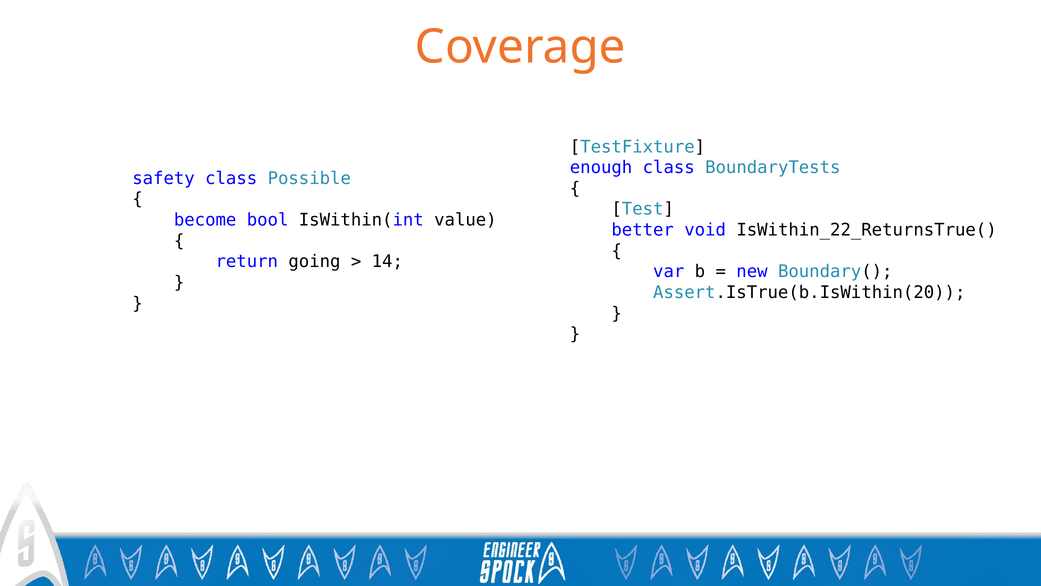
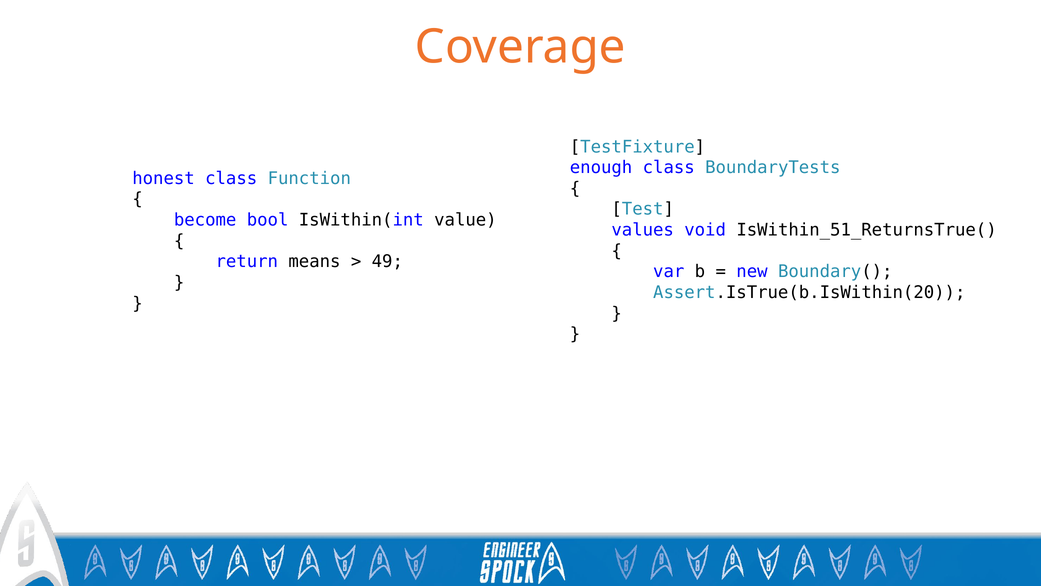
safety: safety -> honest (164, 178)
Possible: Possible -> Function (309, 178)
better: better -> values (643, 230)
IsWithin_22_ReturnsTrue(: IsWithin_22_ReturnsTrue( -> IsWithin_51_ReturnsTrue( (867, 230)
going: going -> means (314, 261)
14: 14 -> 49 (387, 261)
